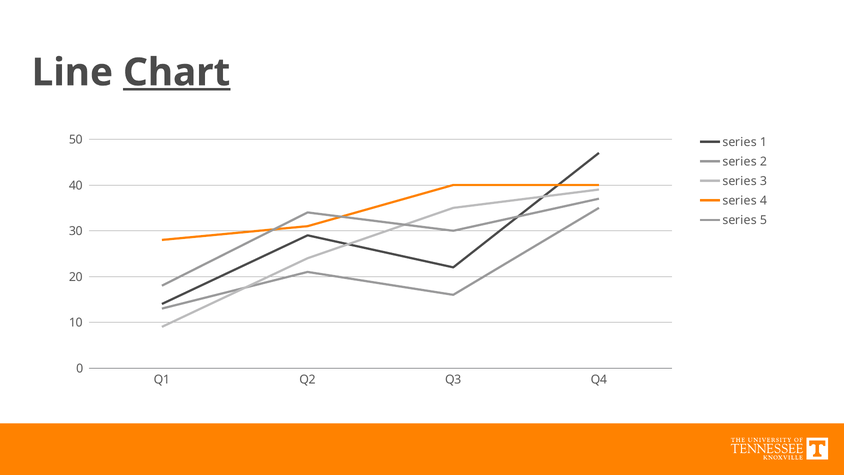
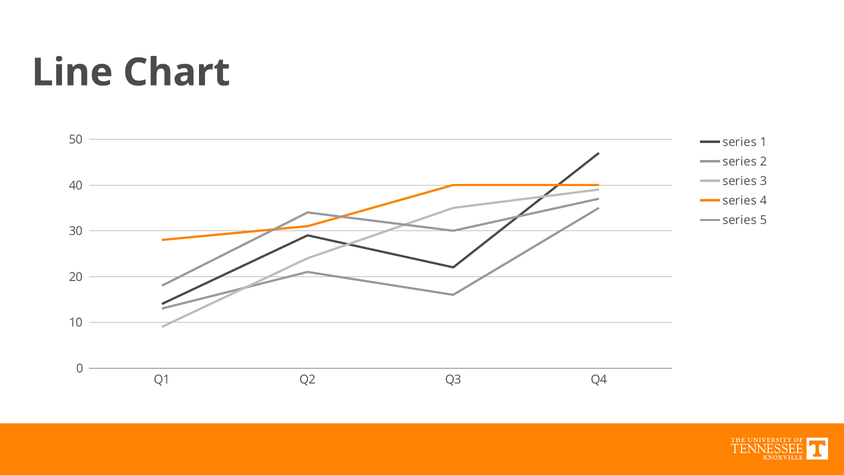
Chart underline: present -> none (177, 72)
